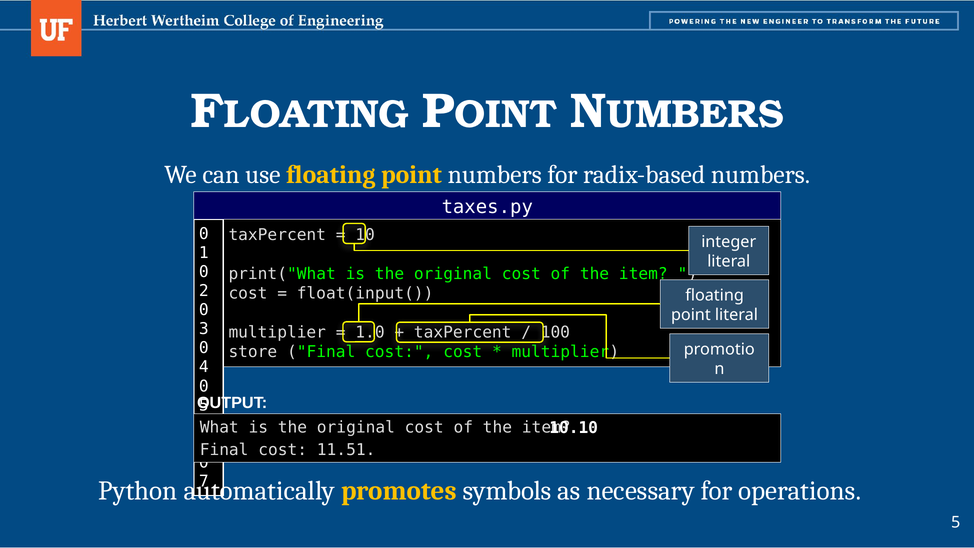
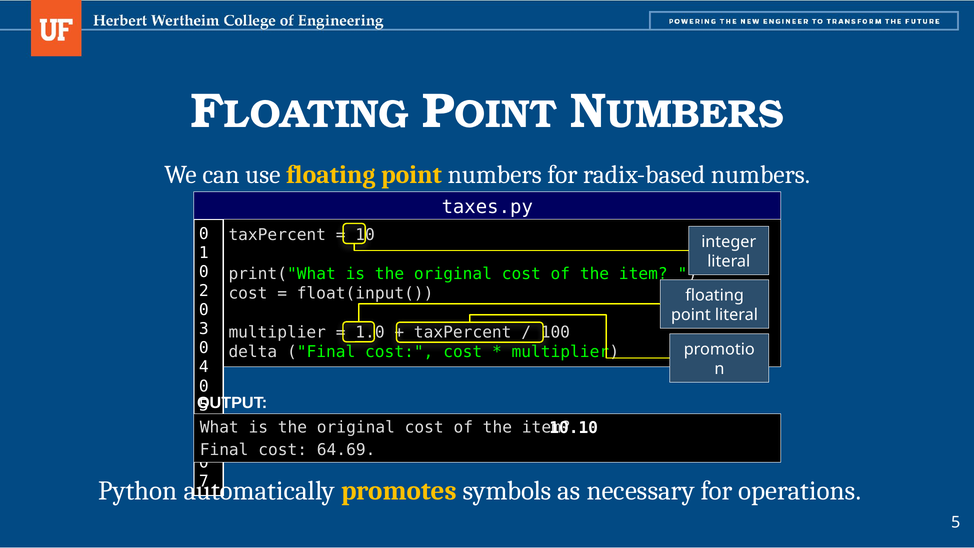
store: store -> delta (253, 352)
11.51: 11.51 -> 64.69 (346, 450)
